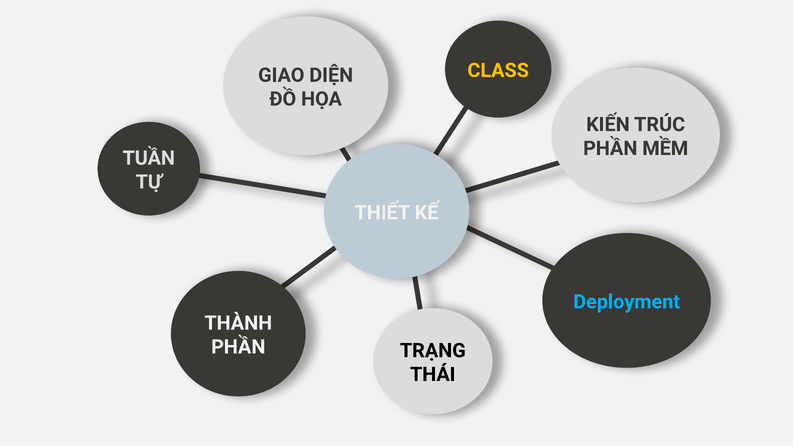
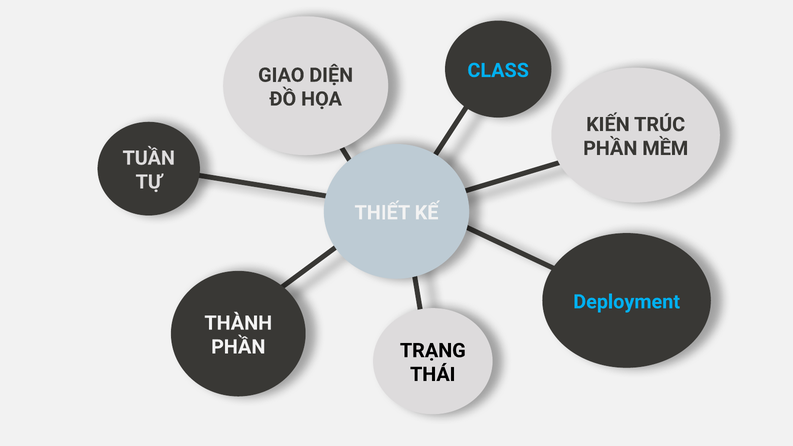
CLASS colour: yellow -> light blue (498, 70)
